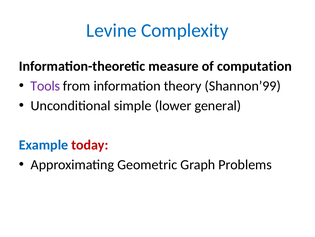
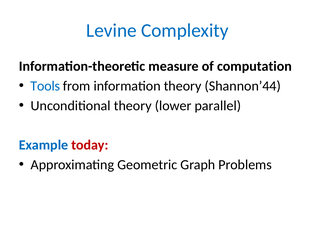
Tools colour: purple -> blue (45, 86)
Shannon’99: Shannon’99 -> Shannon’44 (243, 86)
Unconditional simple: simple -> theory (133, 105)
general: general -> parallel (218, 105)
